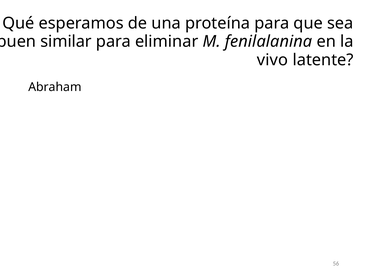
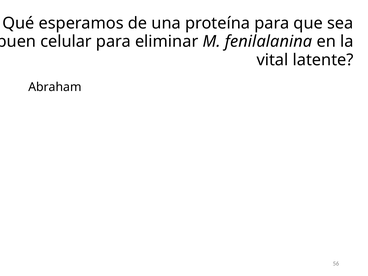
similar: similar -> celular (66, 42)
vivo: vivo -> vital (272, 60)
